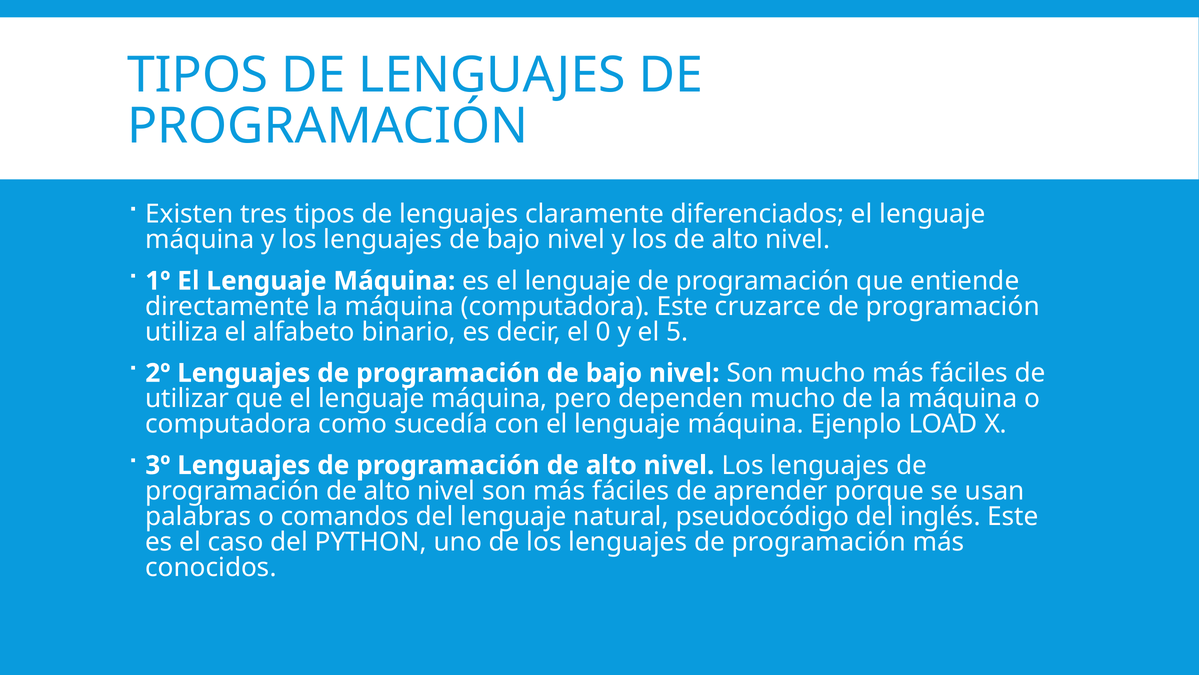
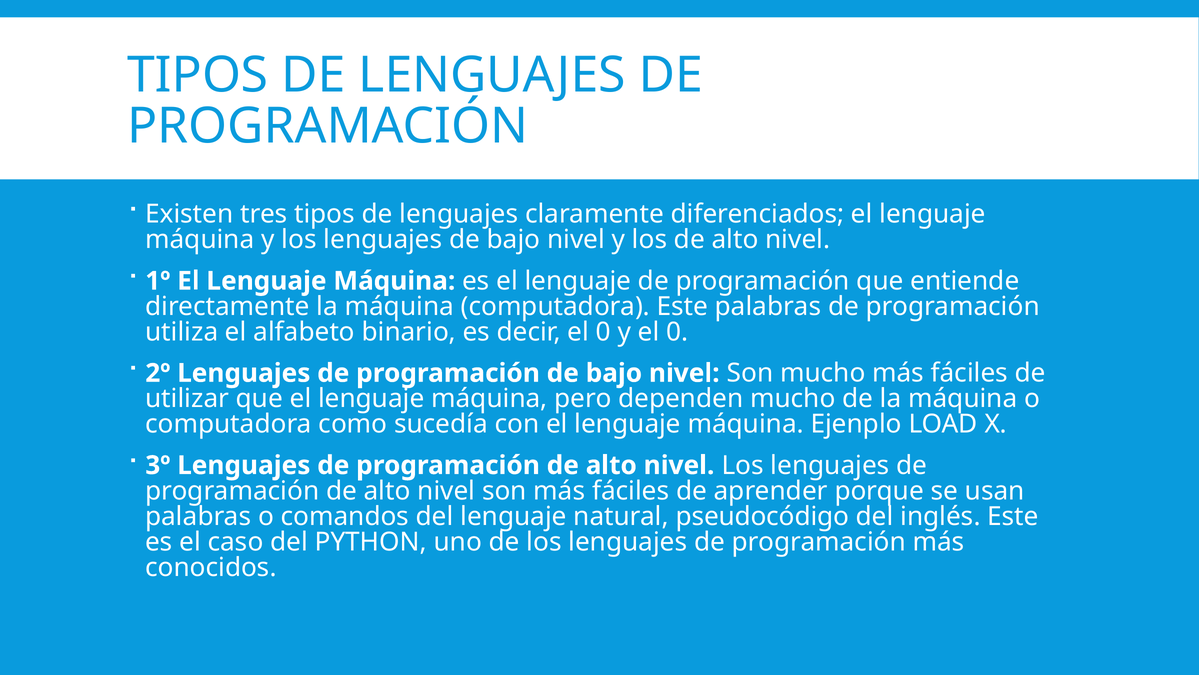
Este cruzarce: cruzarce -> palabras (768, 306)
y el 5: 5 -> 0 (677, 332)
